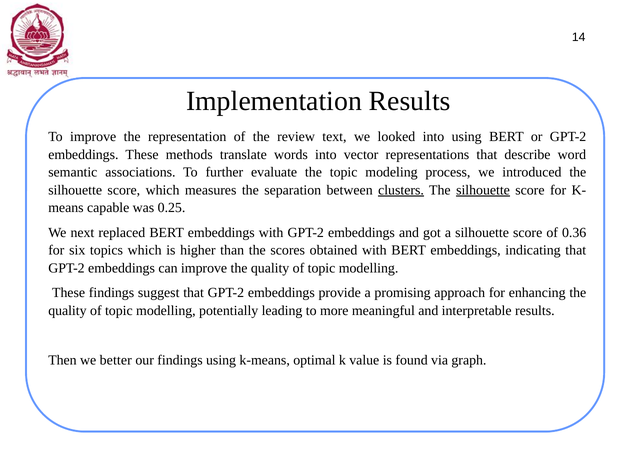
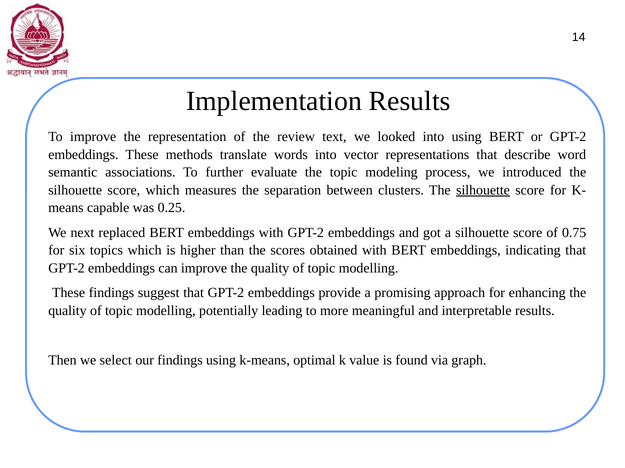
clusters underline: present -> none (401, 190)
0.36: 0.36 -> 0.75 (574, 233)
better: better -> select (116, 361)
